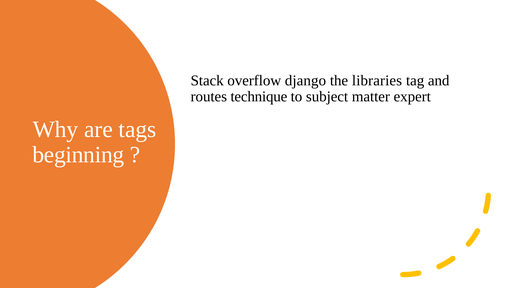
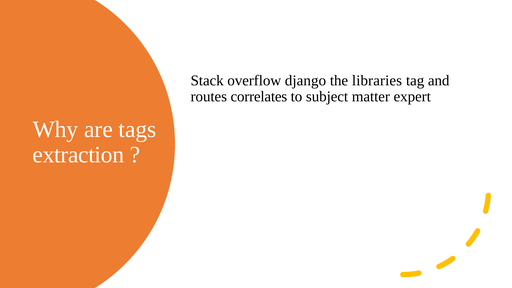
technique: technique -> correlates (259, 97)
beginning: beginning -> extraction (78, 155)
